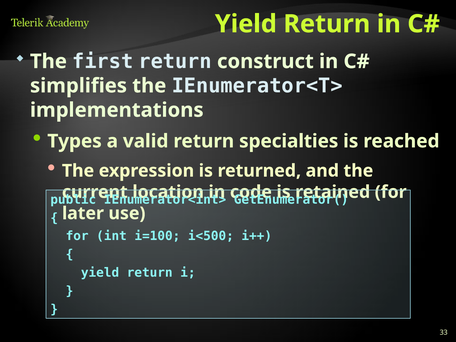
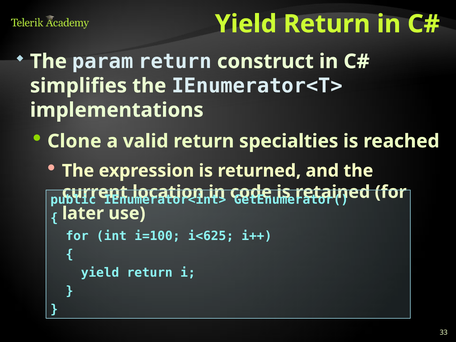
first: first -> param (103, 61)
Types: Types -> Clone (74, 141)
i<500: i<500 -> i<625 (211, 236)
